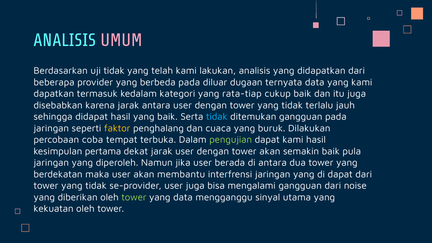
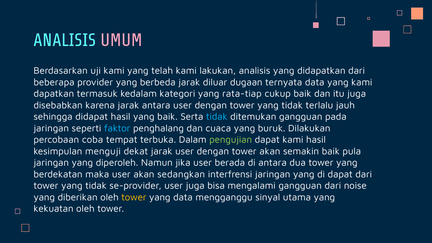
uji tidak: tidak -> kami (114, 71)
berbeda pada: pada -> jarak (189, 82)
faktor colour: yellow -> light blue (117, 128)
pertama: pertama -> menguji (103, 151)
membantu: membantu -> sedangkan (181, 174)
tower colour: light green -> yellow (134, 197)
